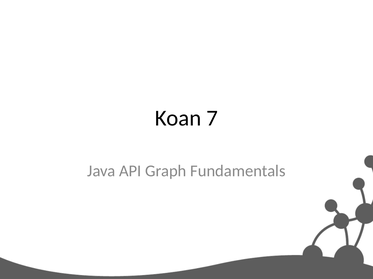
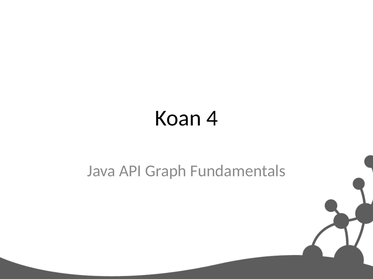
7: 7 -> 4 (212, 118)
